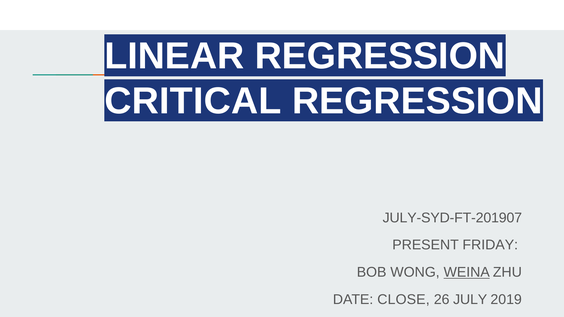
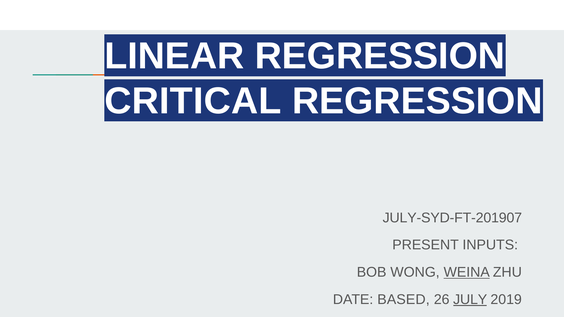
FRIDAY: FRIDAY -> INPUTS (490, 245)
CLOSE: CLOSE -> BASED (403, 300)
JULY underline: none -> present (470, 300)
